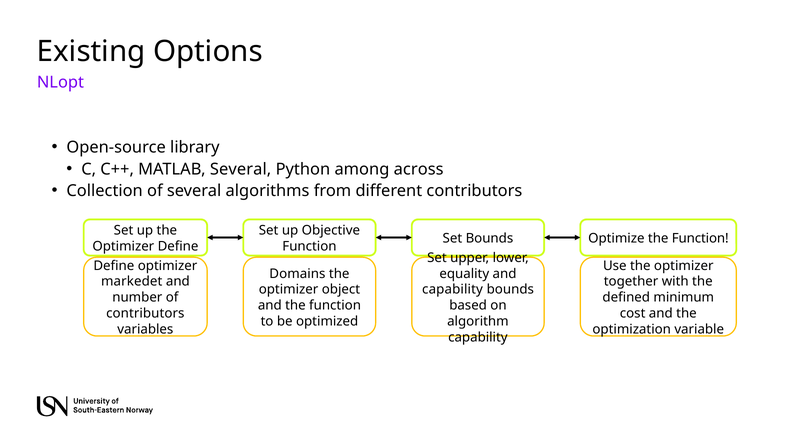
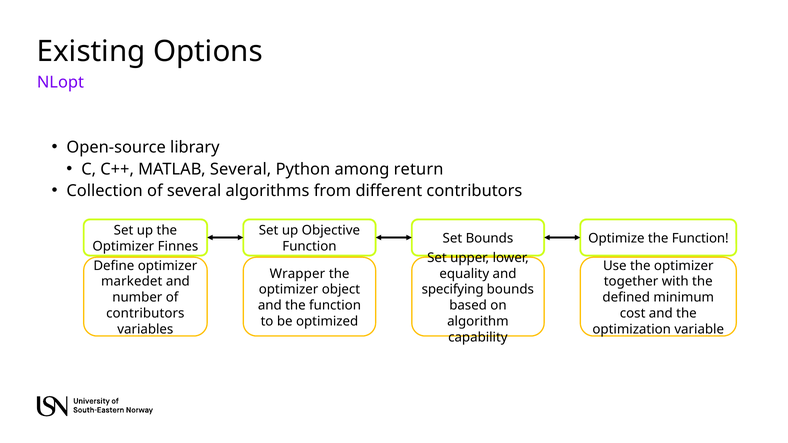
across: across -> return (419, 169)
Optimizer Define: Define -> Finnes (178, 247)
Domains: Domains -> Wrapper (297, 274)
capability: capability -> specifying (453, 290)
